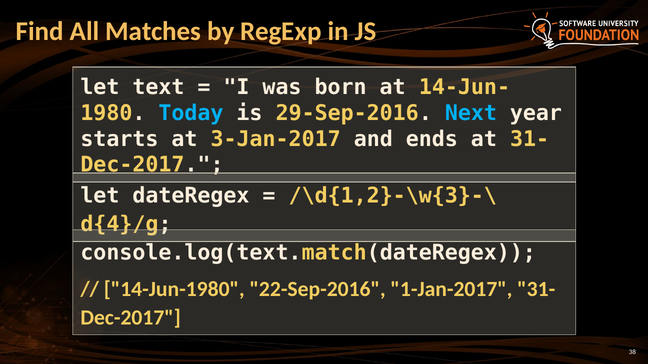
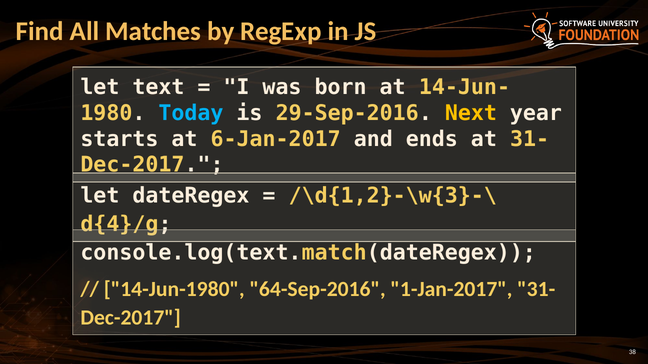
Next colour: light blue -> yellow (471, 113)
3-Jan-2017: 3-Jan-2017 -> 6-Jan-2017 (276, 139)
22-Sep-2016: 22-Sep-2016 -> 64-Sep-2016 (318, 289)
